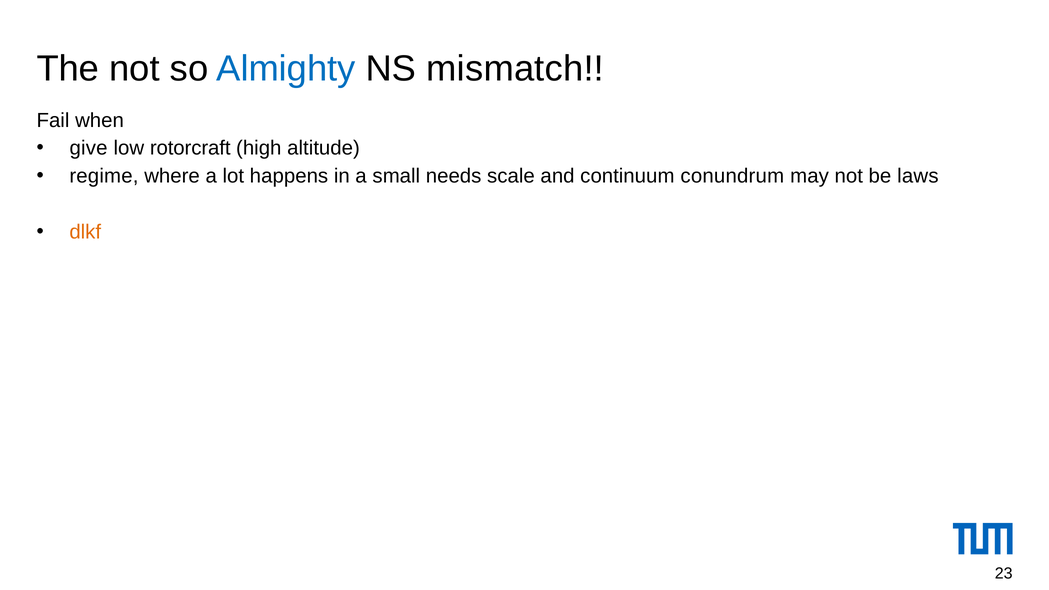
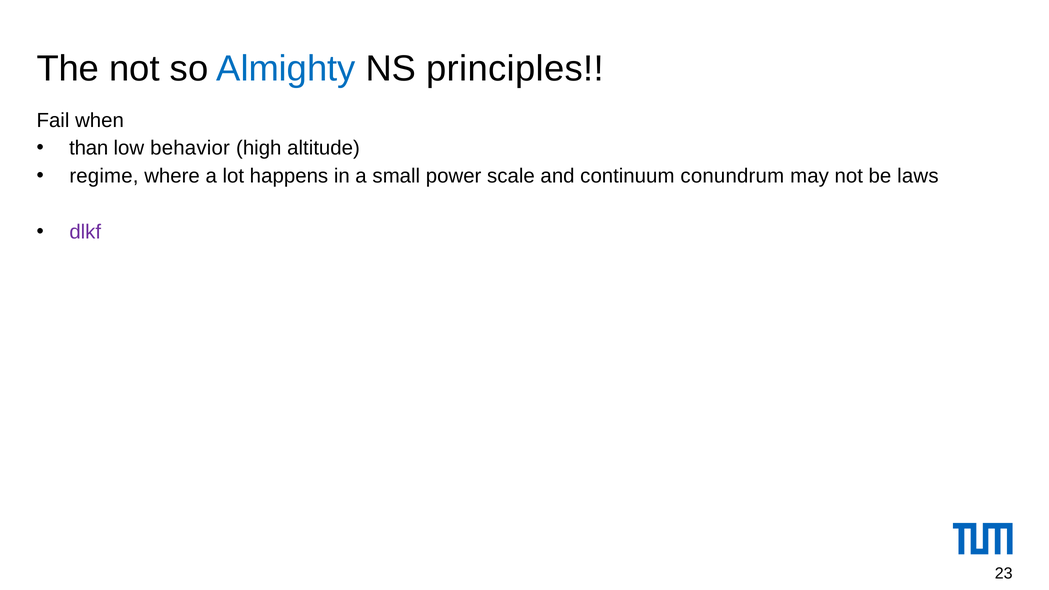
mismatch: mismatch -> principles (515, 69)
give: give -> than (89, 148)
rotorcraft: rotorcraft -> behavior (190, 148)
needs: needs -> power (454, 176)
dlkf colour: orange -> purple (85, 232)
